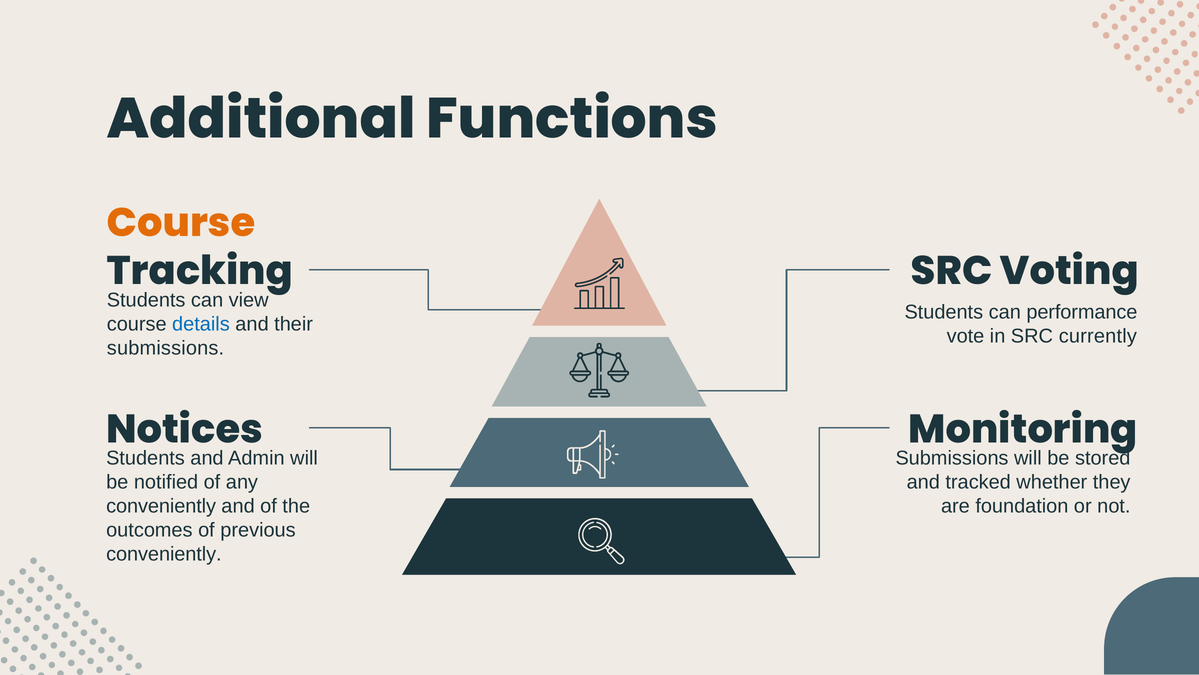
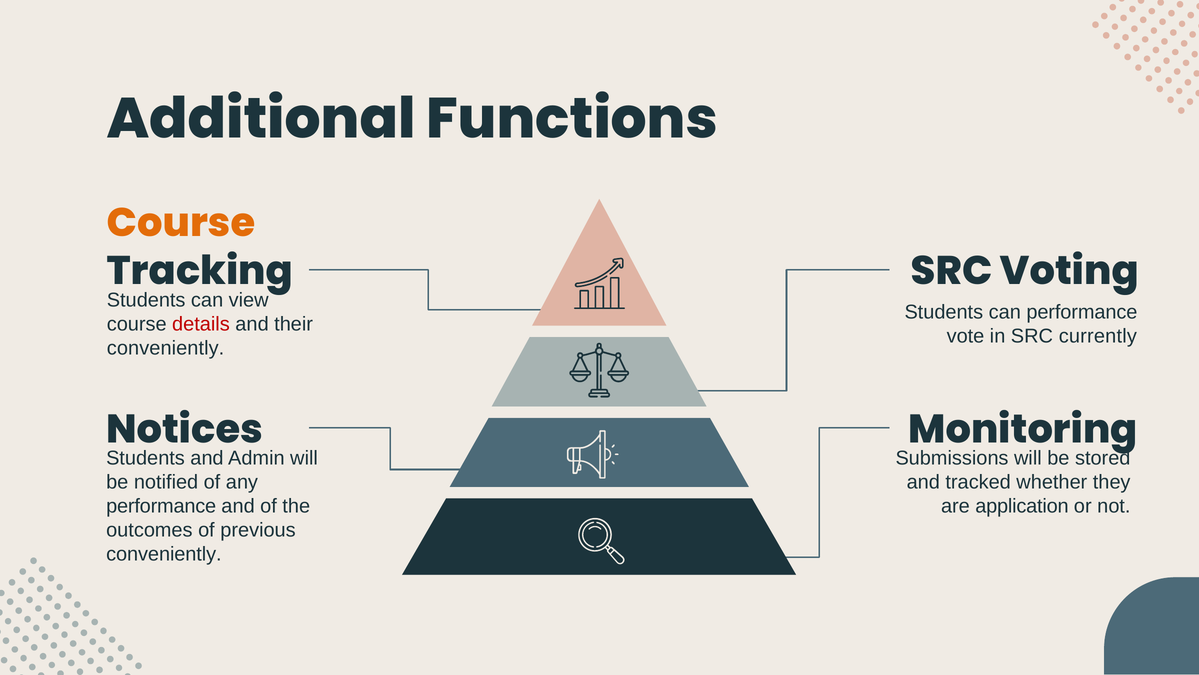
details colour: blue -> red (201, 324)
submissions: submissions -> conveniently (166, 348)
conveniently: conveniently -> performance (161, 506)
foundation: foundation -> application (1022, 506)
